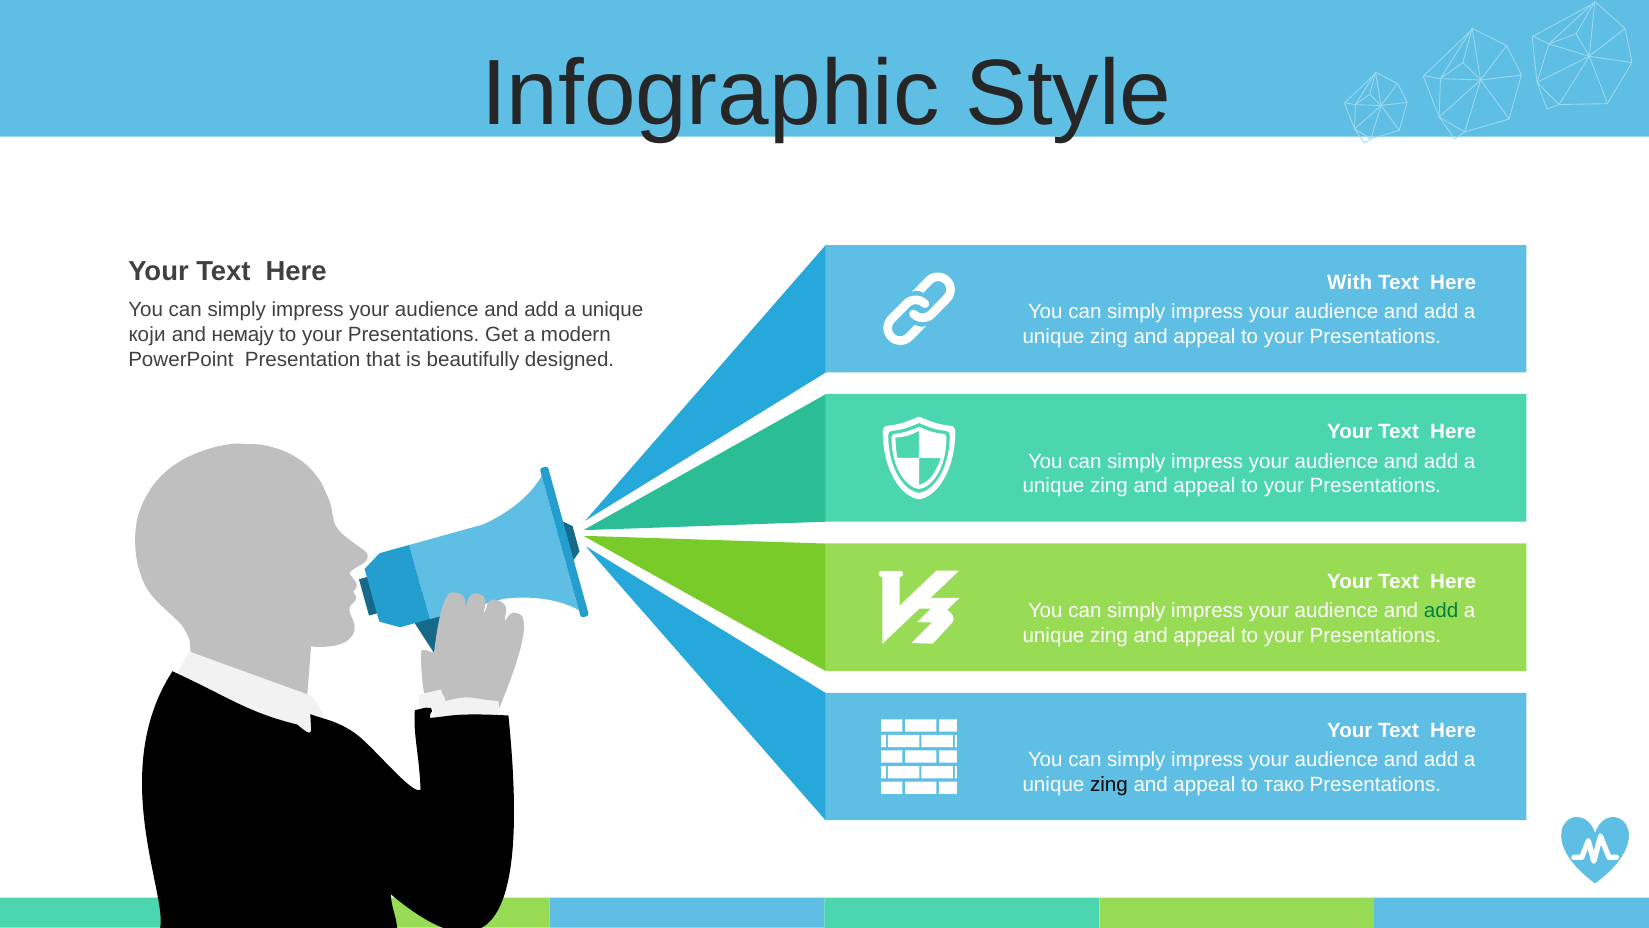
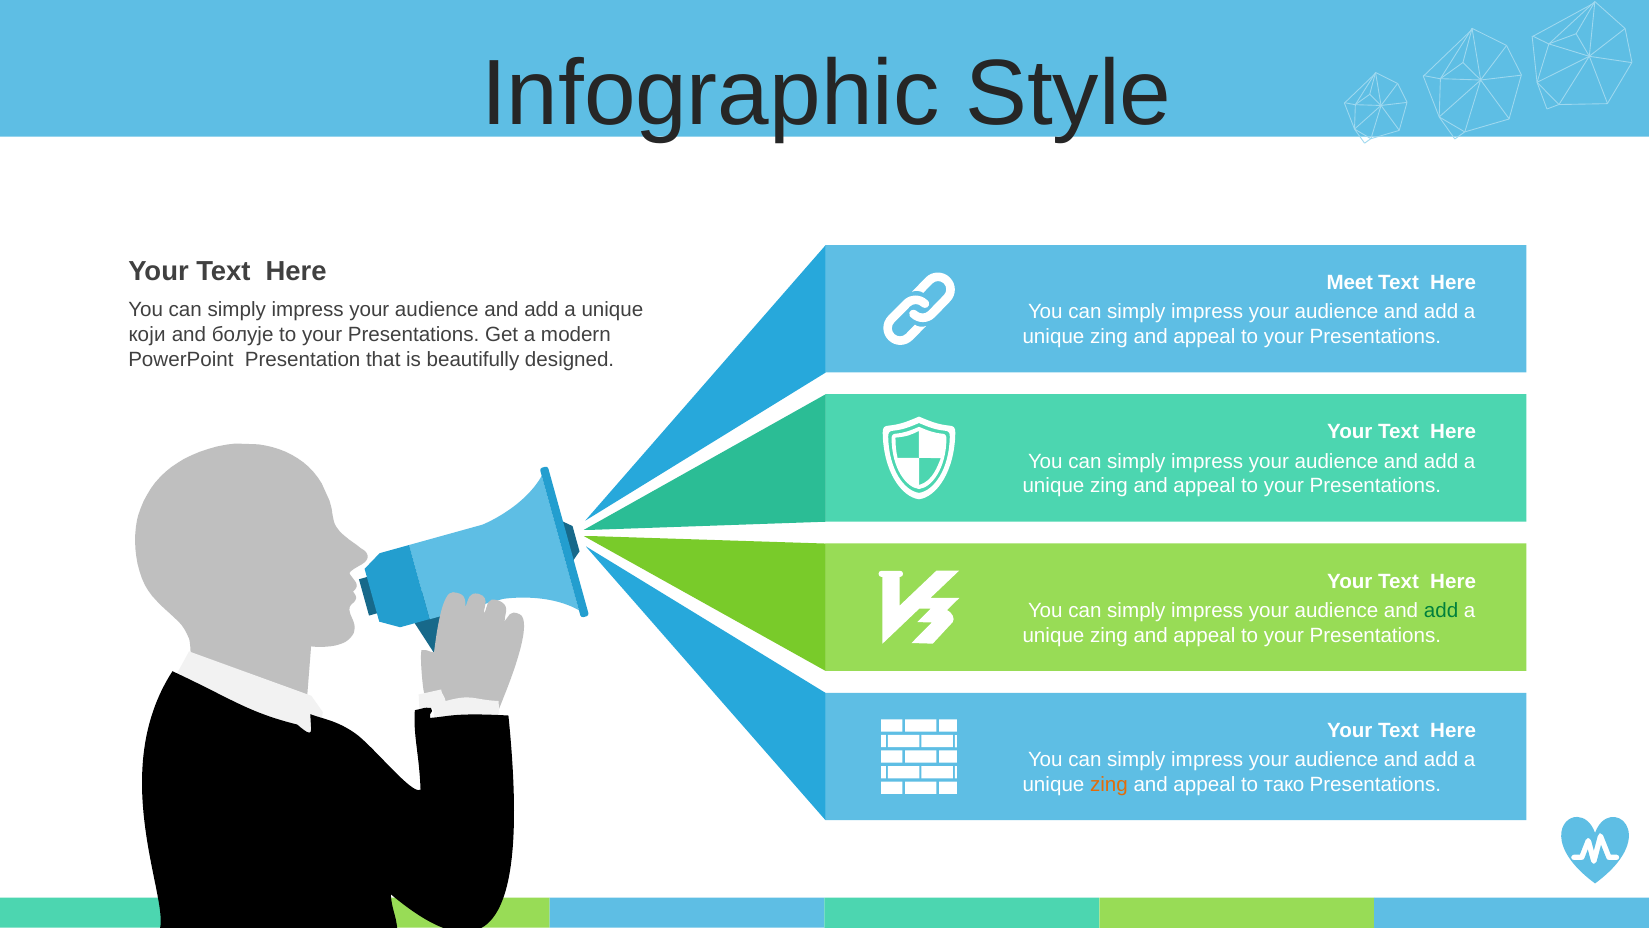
With: With -> Meet (1350, 283)
немају: немају -> болује (243, 335)
zing colour: black -> orange (1109, 784)
